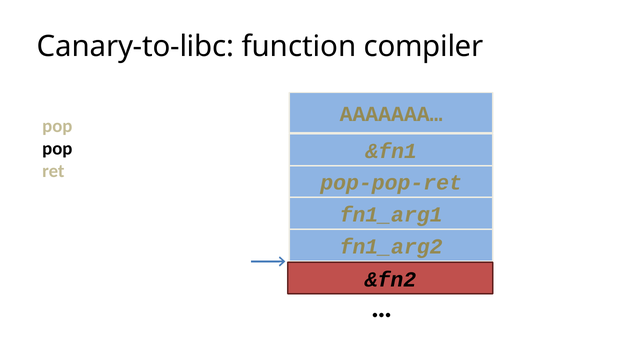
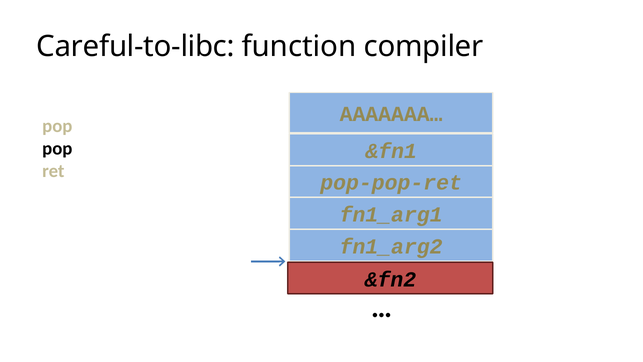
Canary-to-libc: Canary-to-libc -> Careful-to-libc (136, 47)
